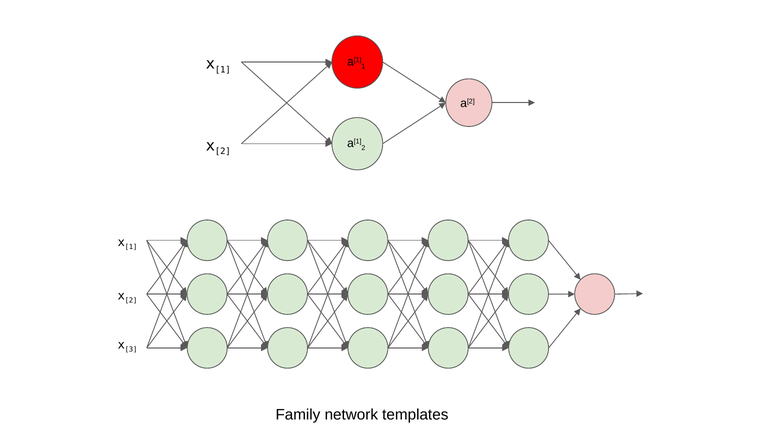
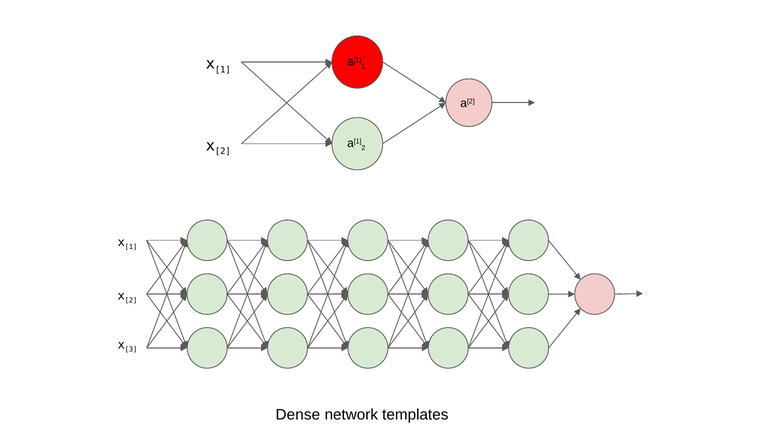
Family: Family -> Dense (298, 415)
